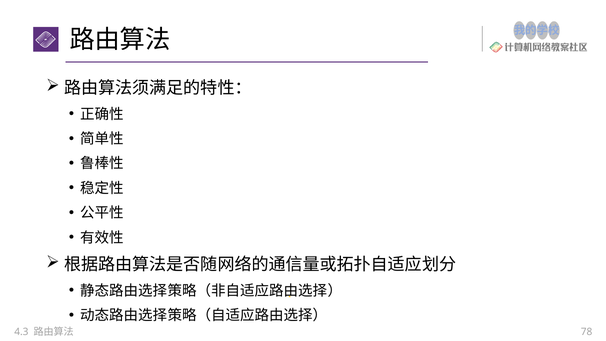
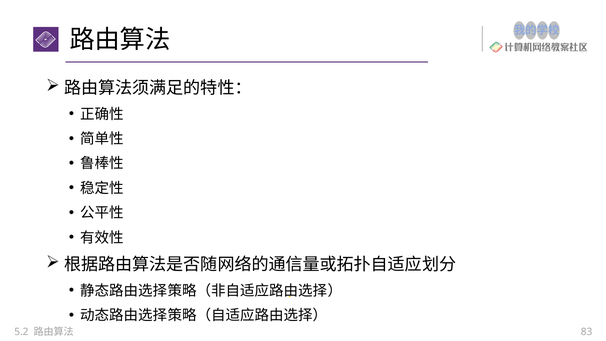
4.3: 4.3 -> 5.2 (21, 332)
78: 78 -> 83 (587, 332)
